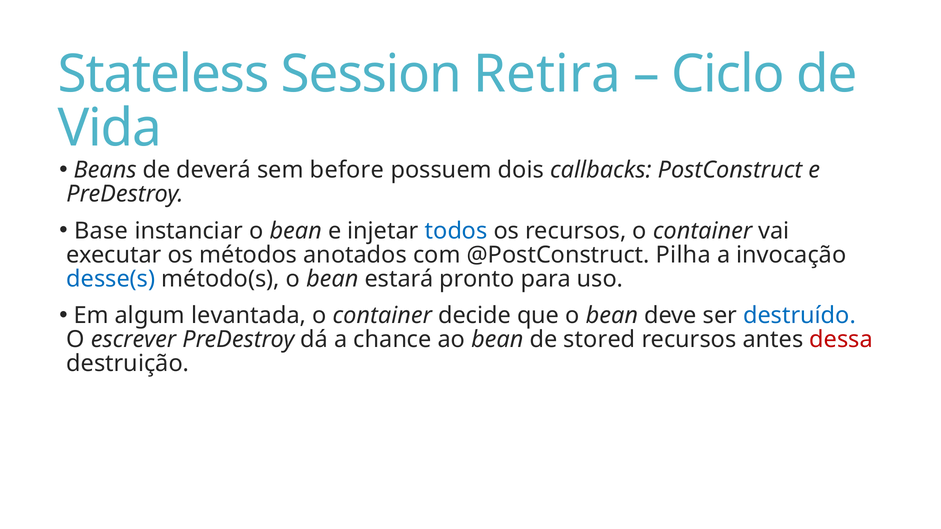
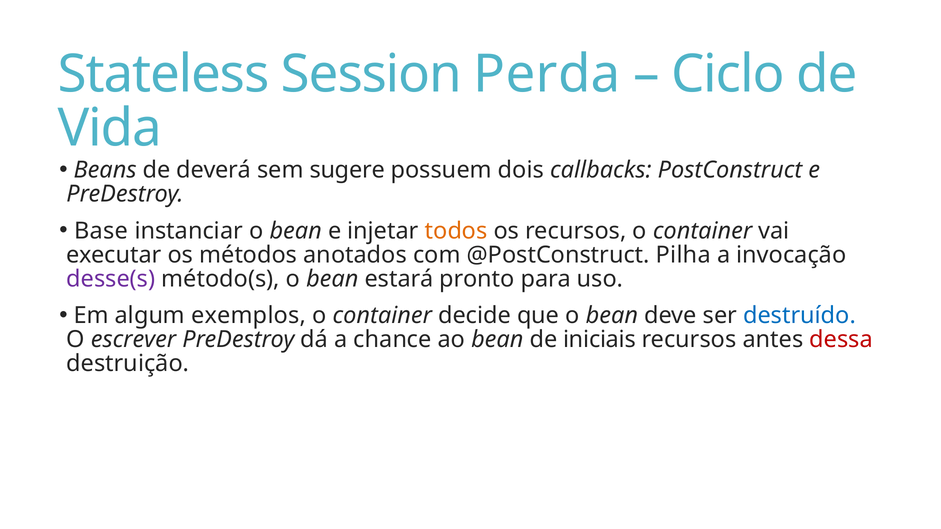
Retira: Retira -> Perda (547, 74)
before: before -> sugere (347, 170)
todos colour: blue -> orange (456, 231)
desse(s colour: blue -> purple (111, 279)
levantada: levantada -> exemplos (249, 316)
stored: stored -> iniciais (600, 340)
